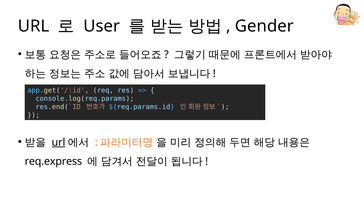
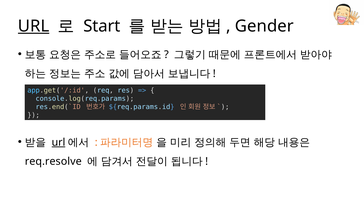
URL underline: none -> present (34, 26)
User: User -> Start (102, 26)
req.express: req.express -> req.resolve (53, 161)
